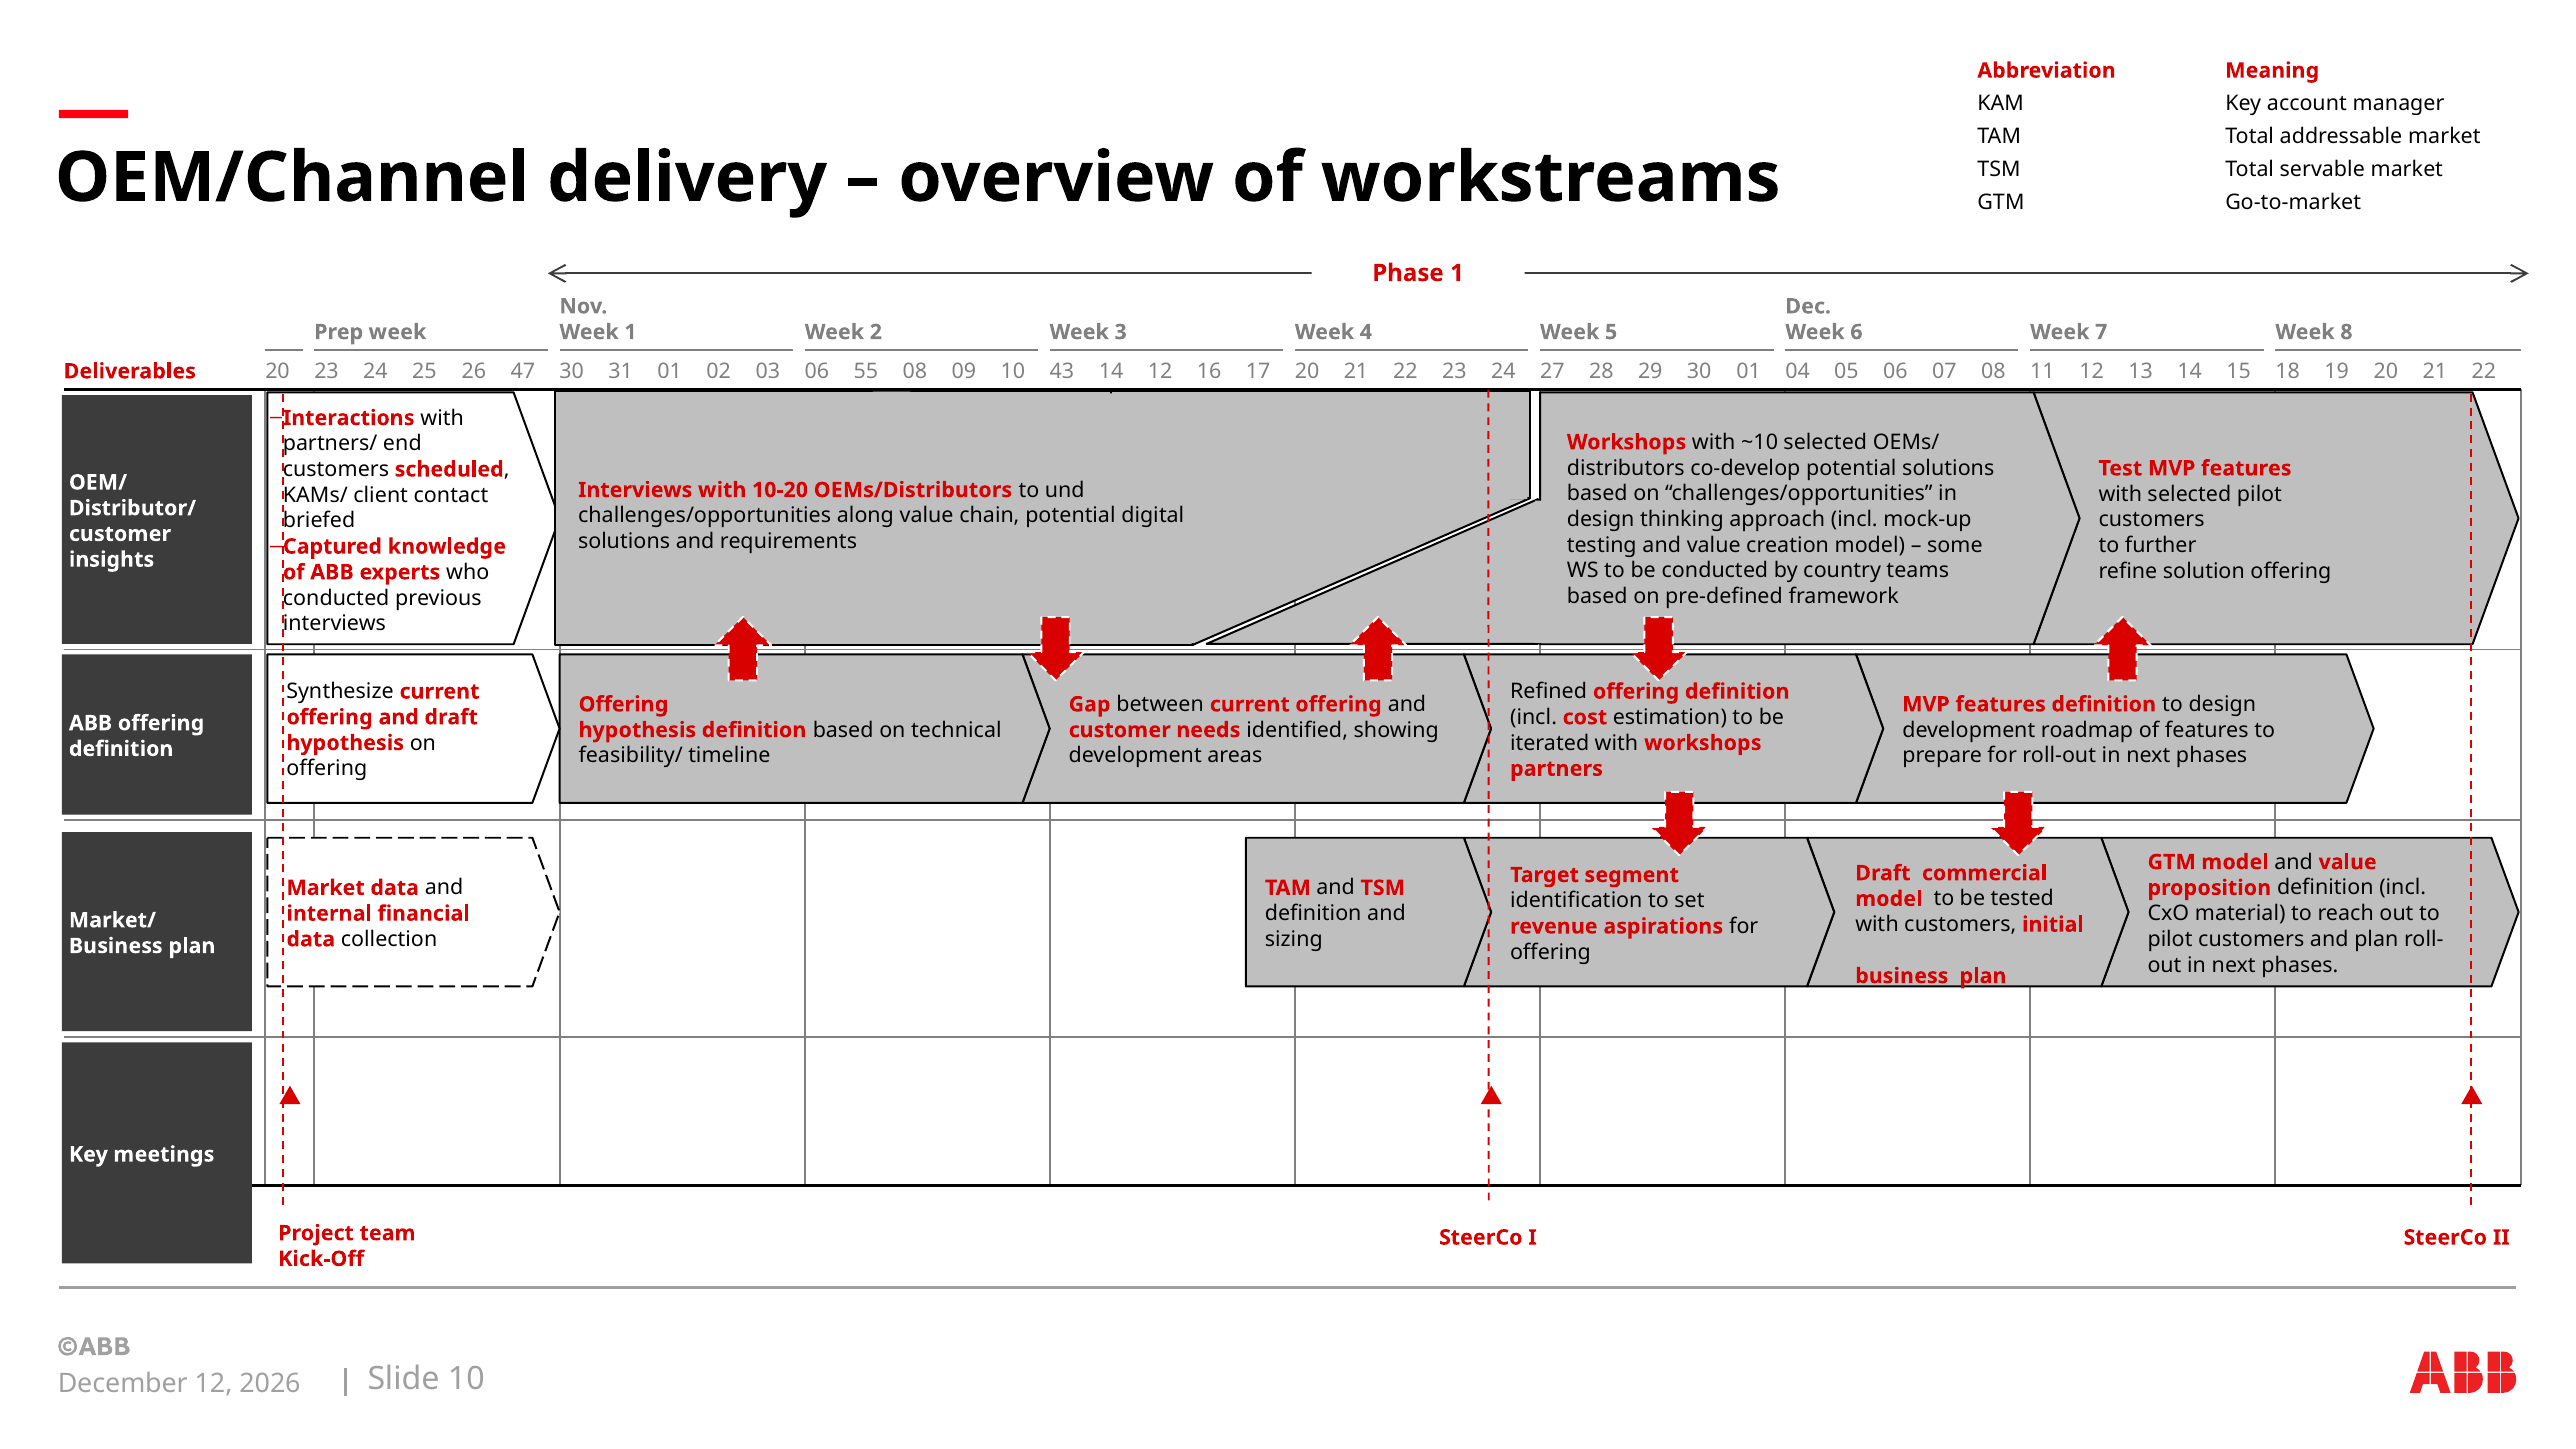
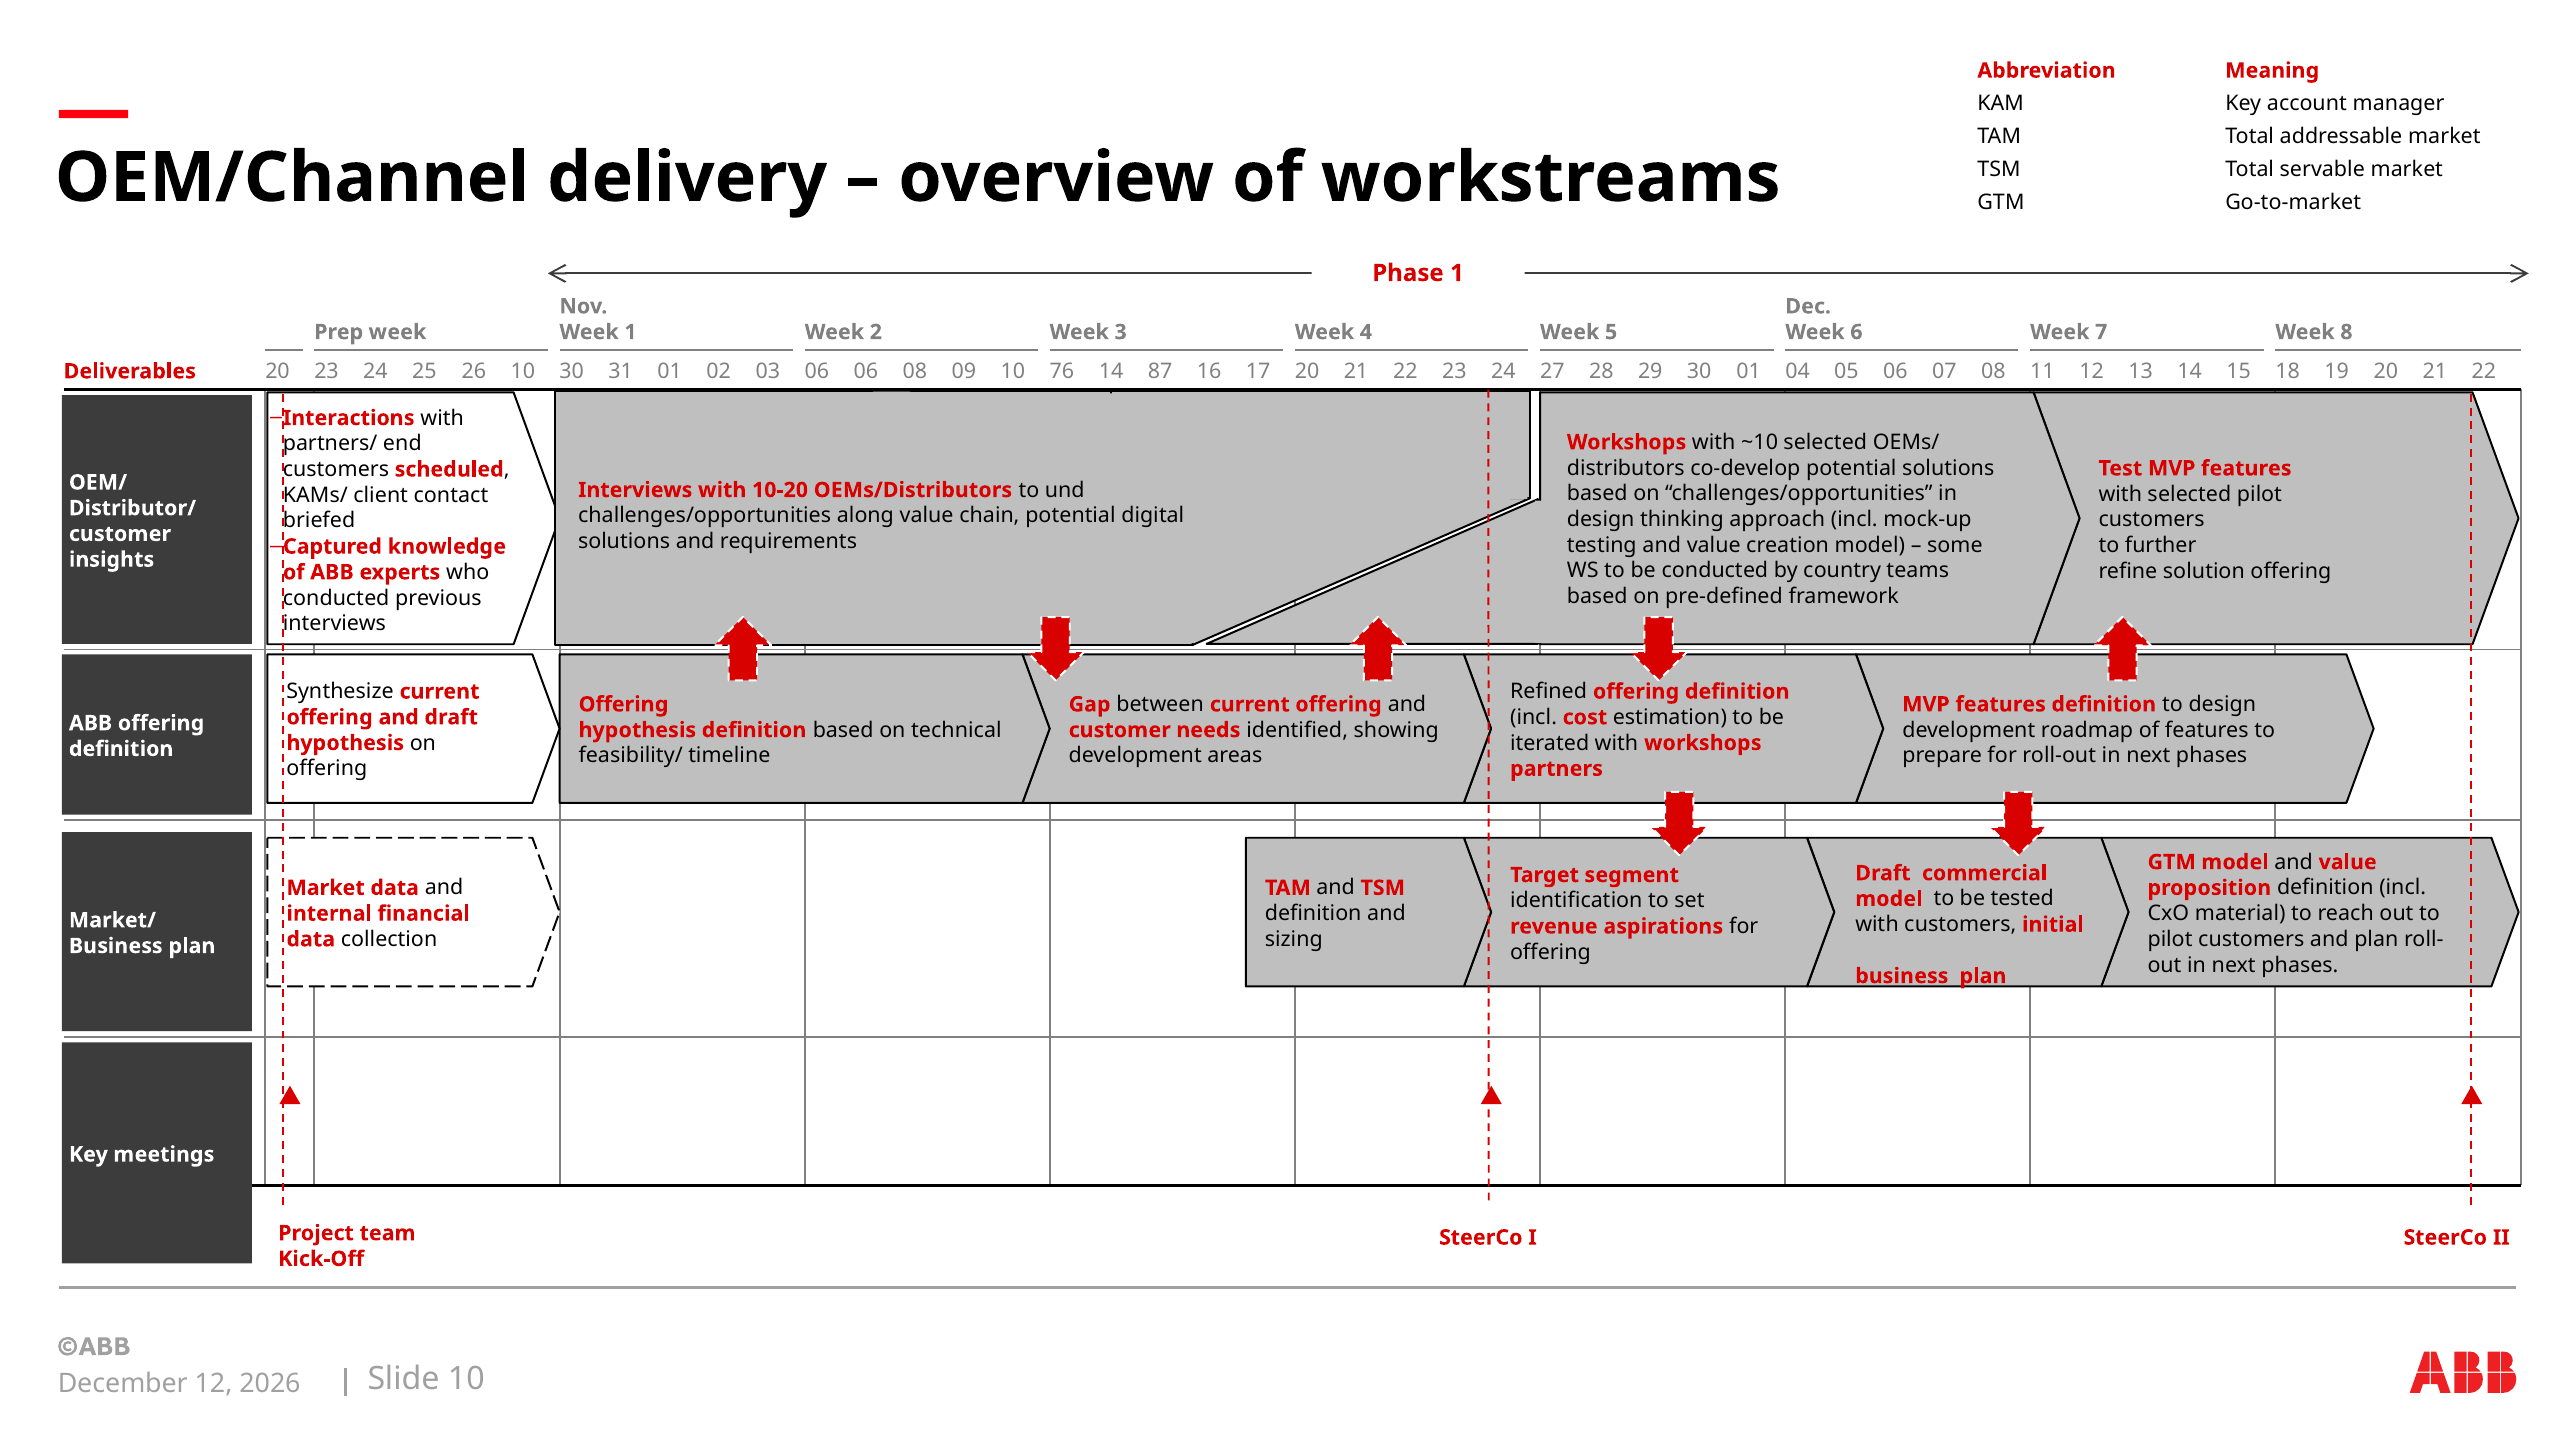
26 47: 47 -> 10 (523, 371)
06 55: 55 -> 06 (866, 371)
43: 43 -> 76 (1062, 371)
14 12: 12 -> 87 (1160, 371)
